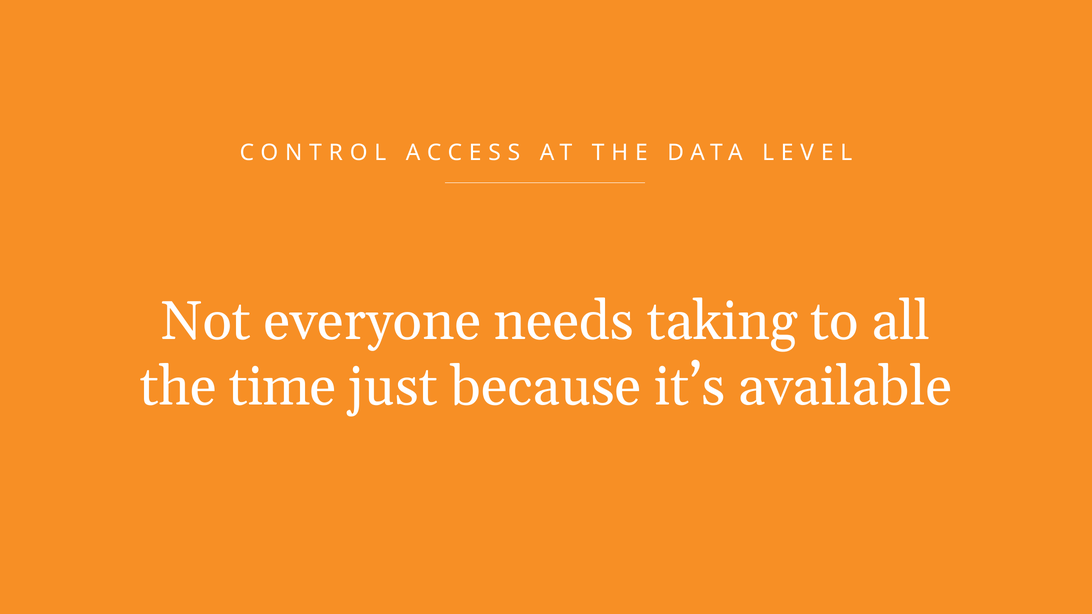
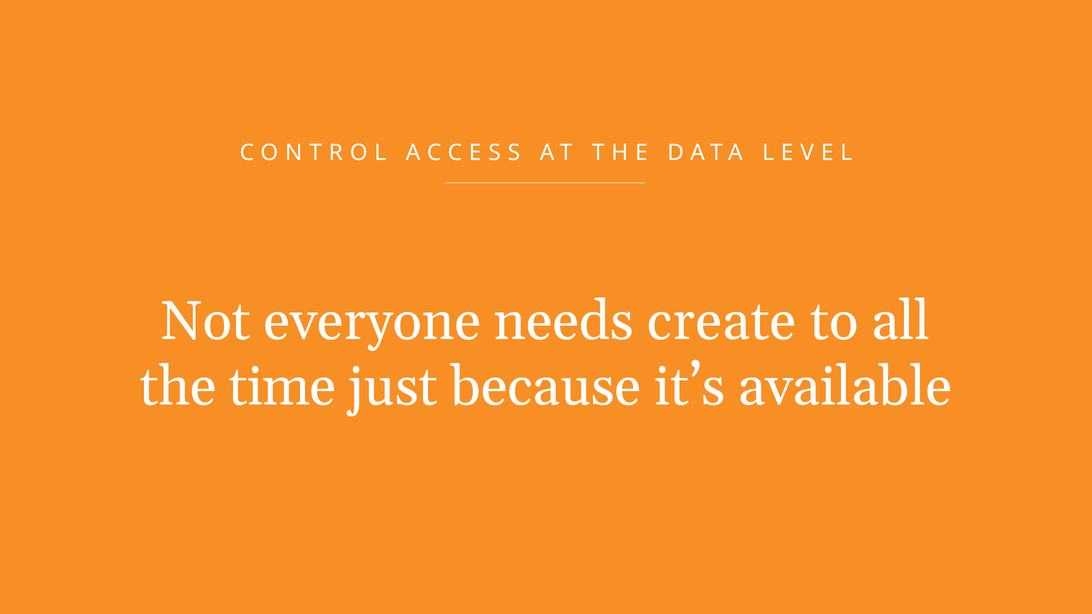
taking: taking -> create (722, 321)
